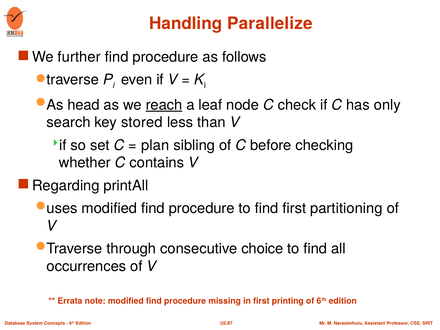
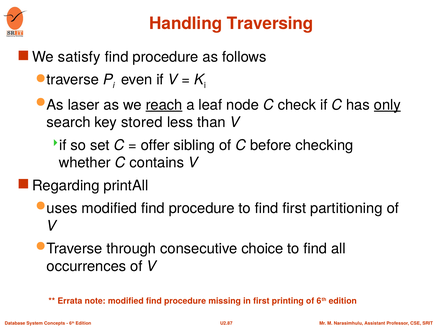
Parallelize: Parallelize -> Traversing (270, 24)
further: further -> satisfy (79, 57)
head: head -> laser (84, 105)
only underline: none -> present (387, 105)
plan: plan -> offer (155, 145)
